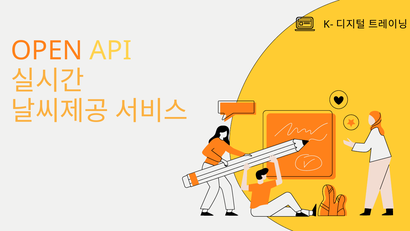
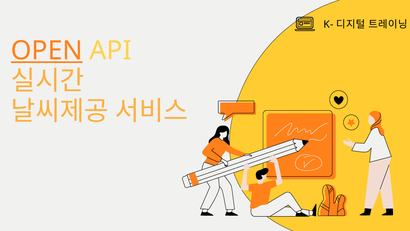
OPEN underline: none -> present (47, 51)
